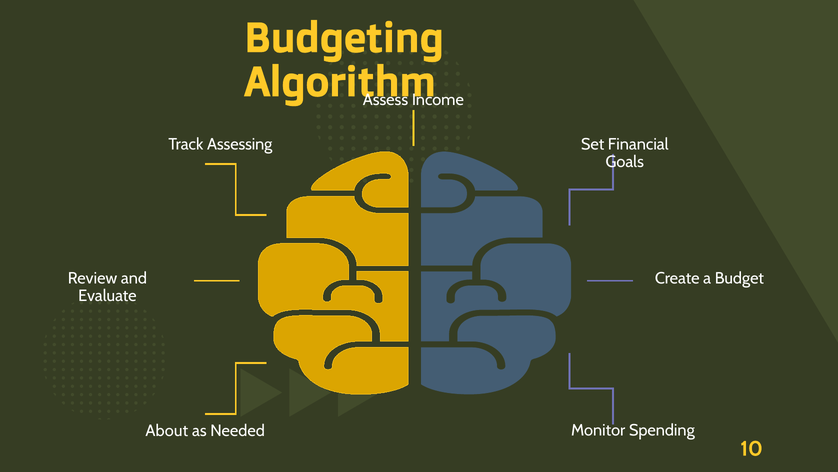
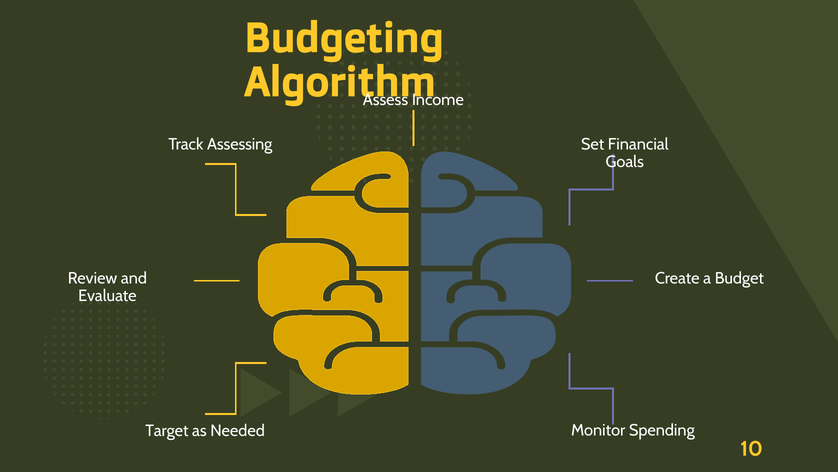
About: About -> Target (167, 430)
